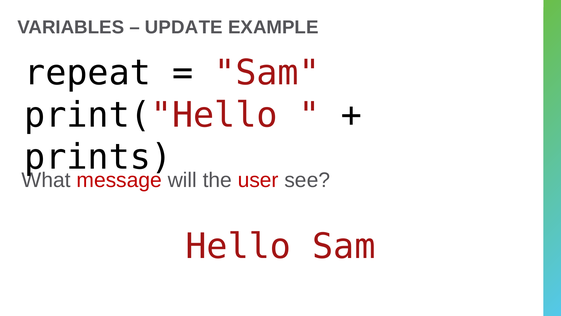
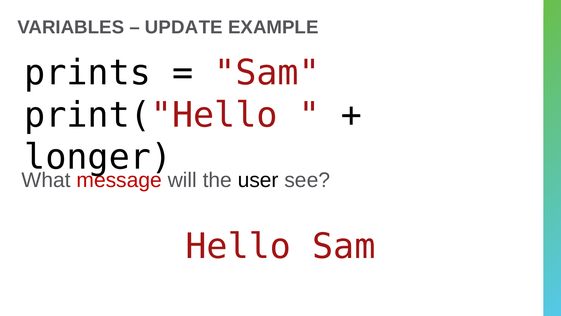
repeat: repeat -> prints (88, 73)
prints: prints -> longer (98, 157)
user colour: red -> black (258, 180)
